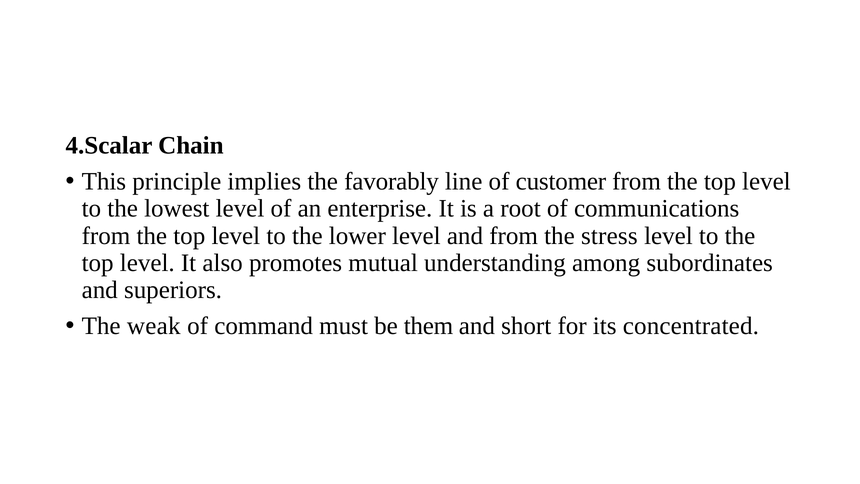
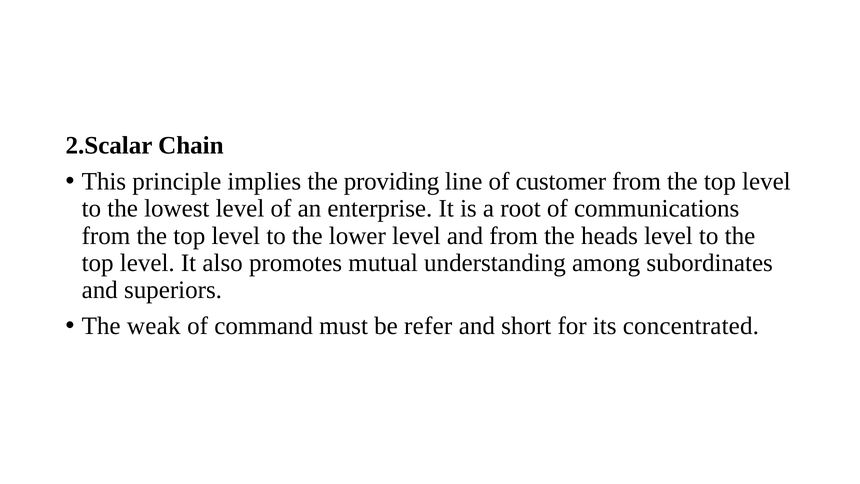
4.Scalar: 4.Scalar -> 2.Scalar (109, 145)
favorably: favorably -> providing (392, 181)
stress: stress -> heads (609, 236)
them: them -> refer (428, 326)
